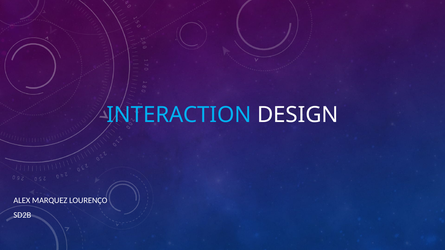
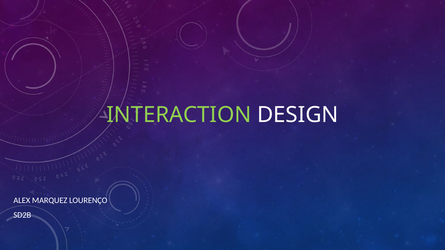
INTERACTION colour: light blue -> light green (179, 115)
